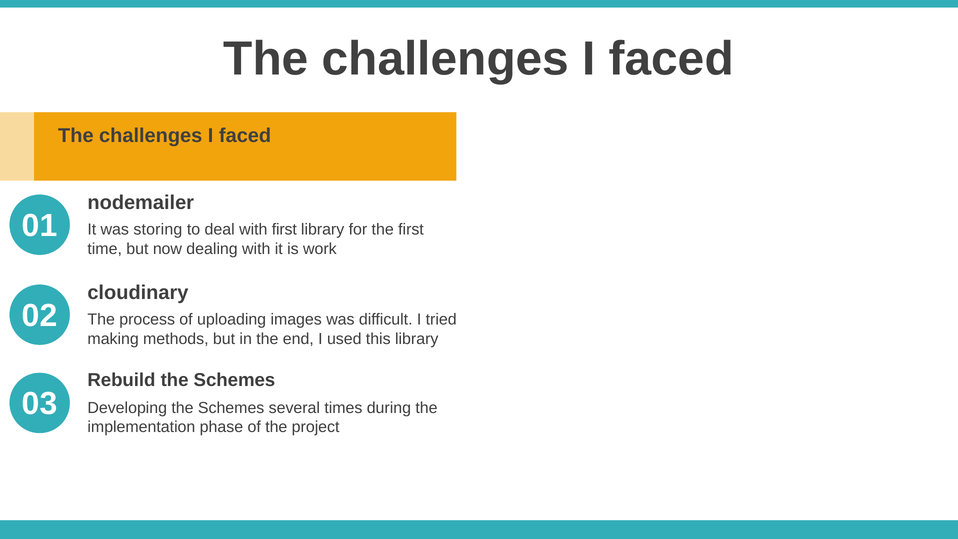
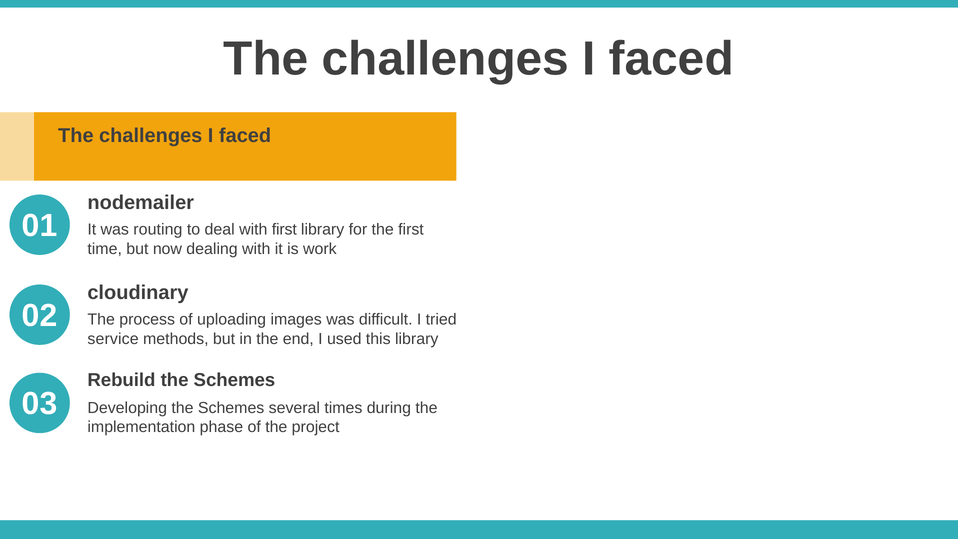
storing: storing -> routing (158, 230)
making: making -> service (113, 339)
